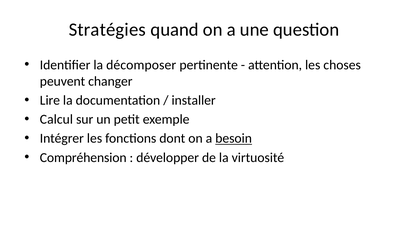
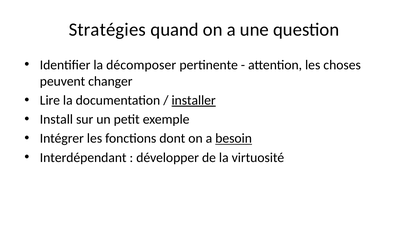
installer underline: none -> present (194, 100)
Calcul: Calcul -> Install (56, 119)
Compréhension: Compréhension -> Interdépendant (83, 157)
